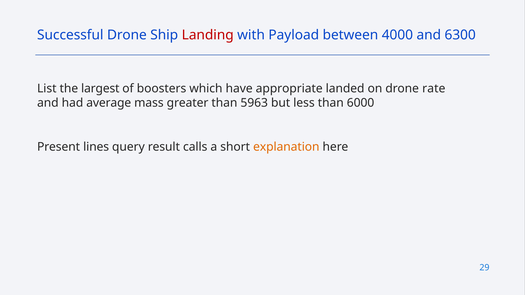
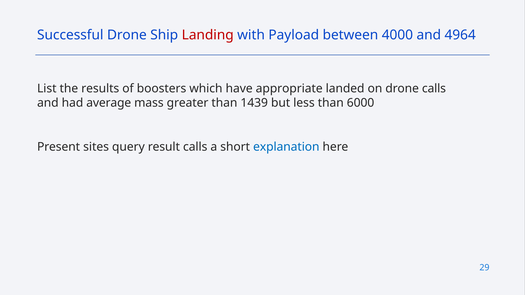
6300: 6300 -> 4964 (460, 35)
largest: largest -> results (100, 89)
drone rate: rate -> calls (434, 89)
5963: 5963 -> 1439 (254, 103)
lines: lines -> sites (96, 147)
explanation colour: orange -> blue (286, 147)
